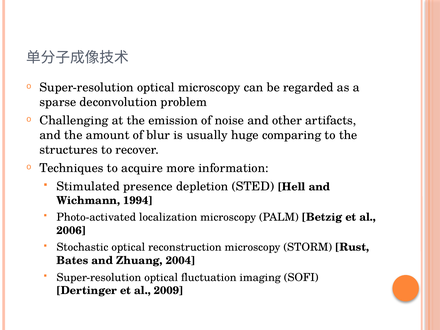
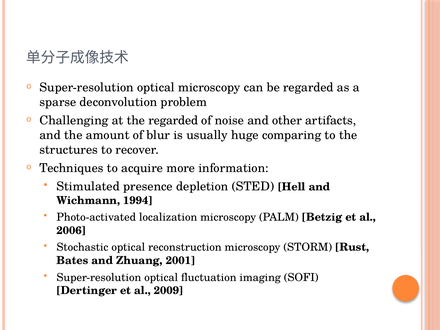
the emission: emission -> regarded (173, 120)
2004: 2004 -> 2001 (181, 261)
